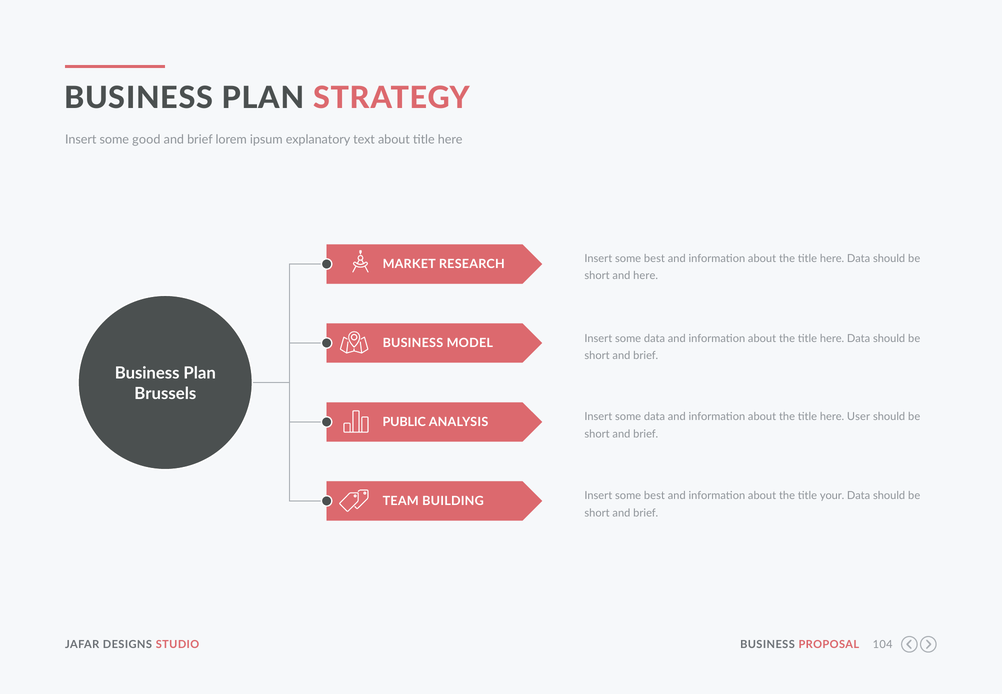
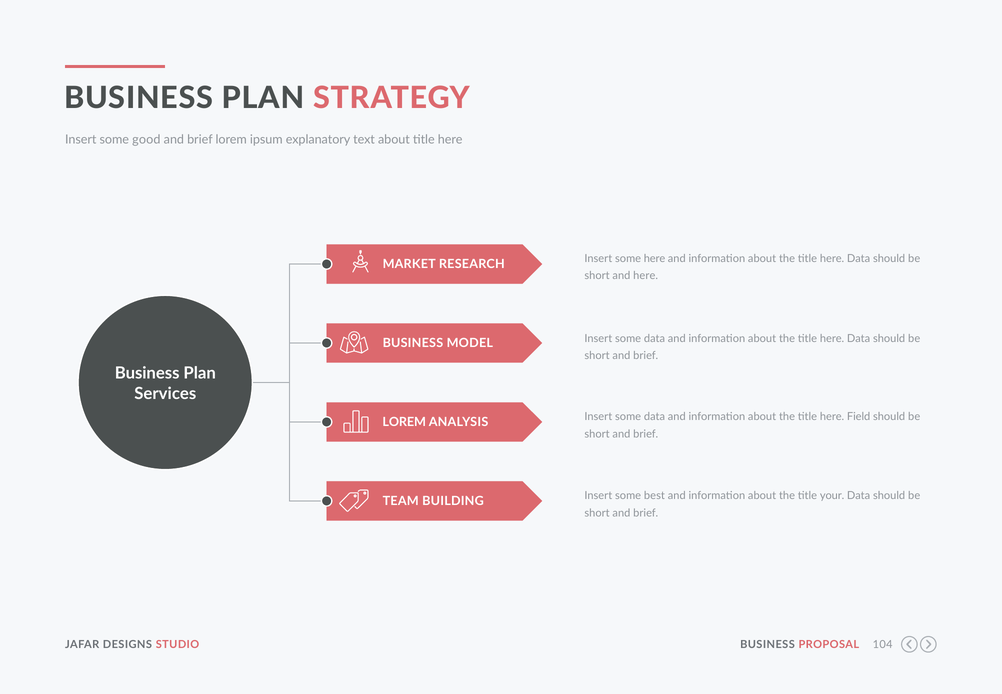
best: best -> here (655, 258)
Brussels: Brussels -> Services (165, 393)
User: User -> Field (859, 416)
PUBLIC: PUBLIC -> LOREM (404, 422)
